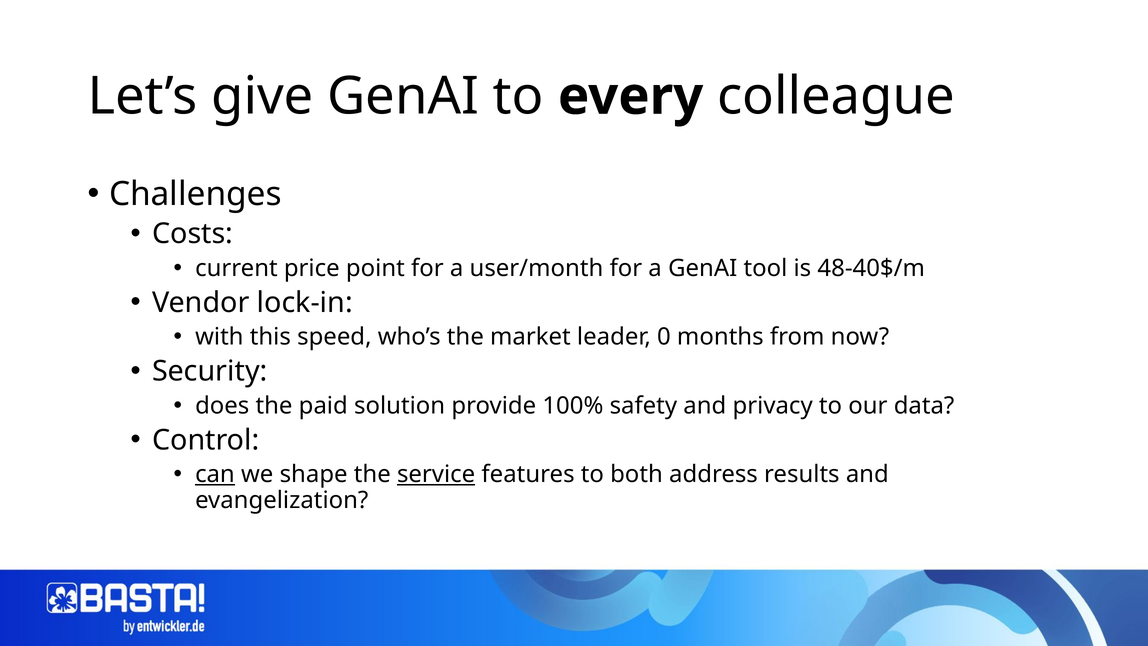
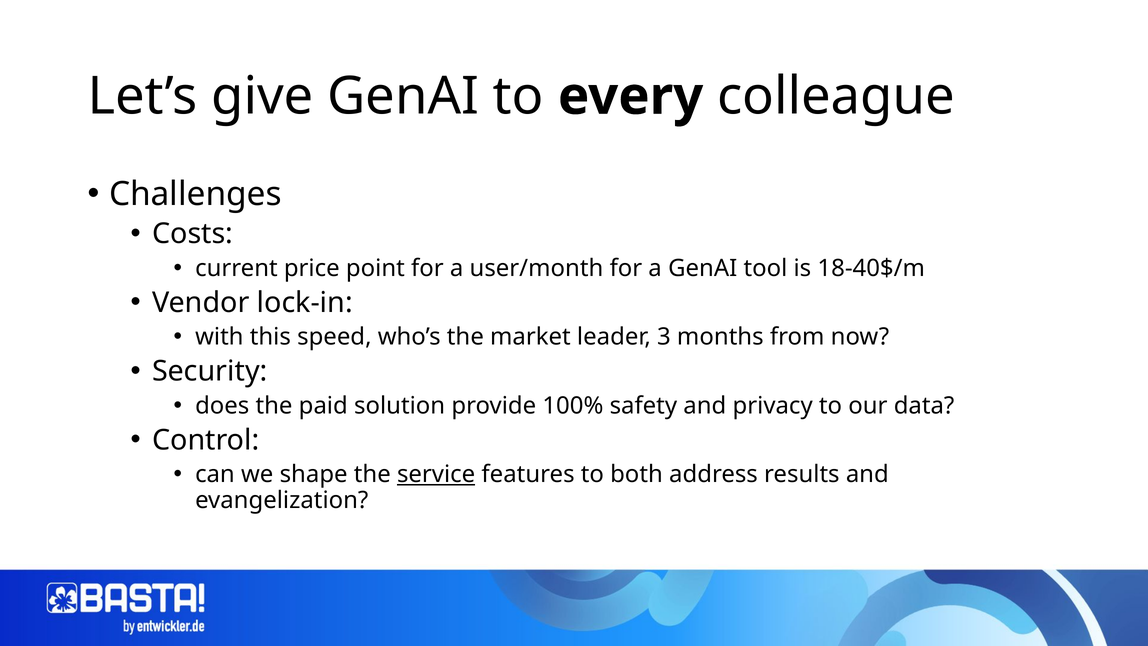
48-40$/m: 48-40$/m -> 18-40$/m (871, 268)
0: 0 -> 3 (664, 337)
can underline: present -> none (215, 474)
